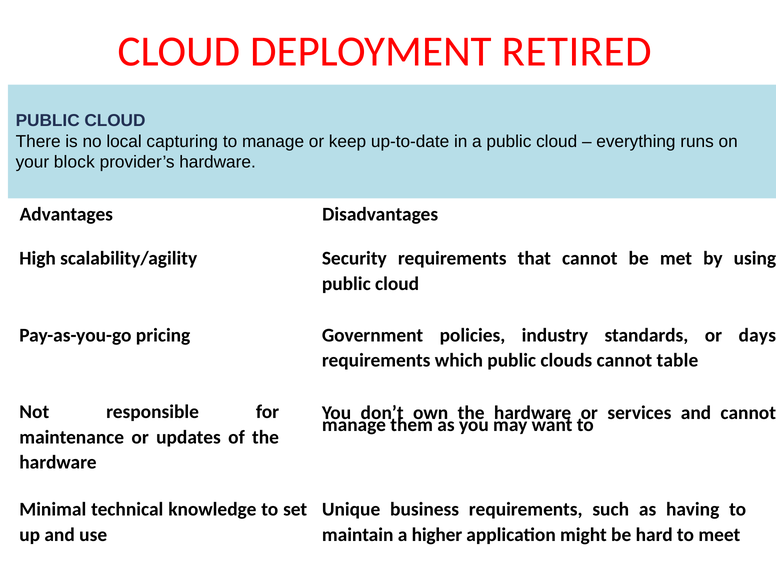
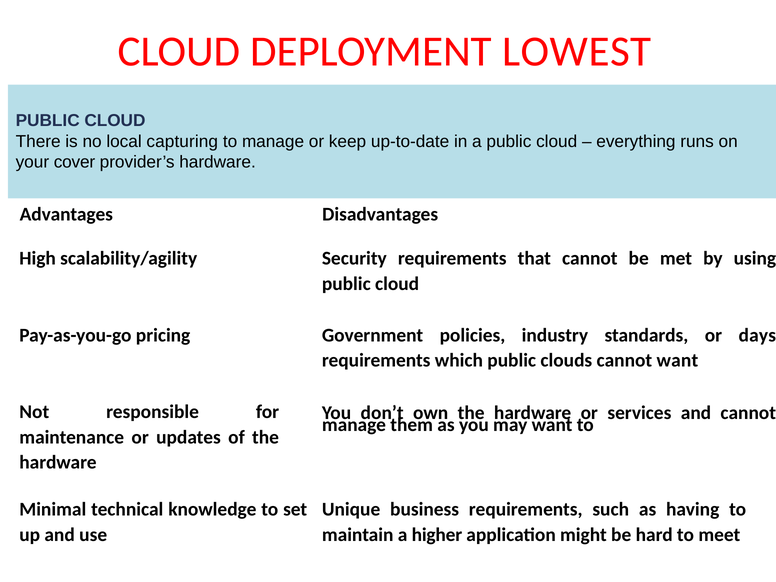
RETIRED: RETIRED -> LOWEST (577, 51)
block: block -> cover (74, 162)
cannot table: table -> want (677, 361)
